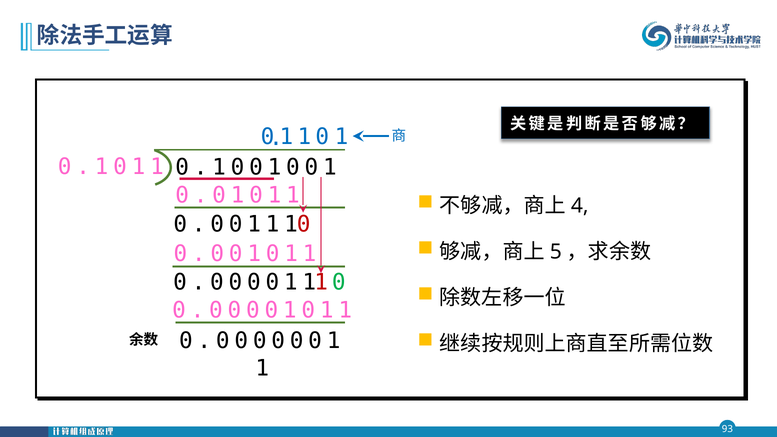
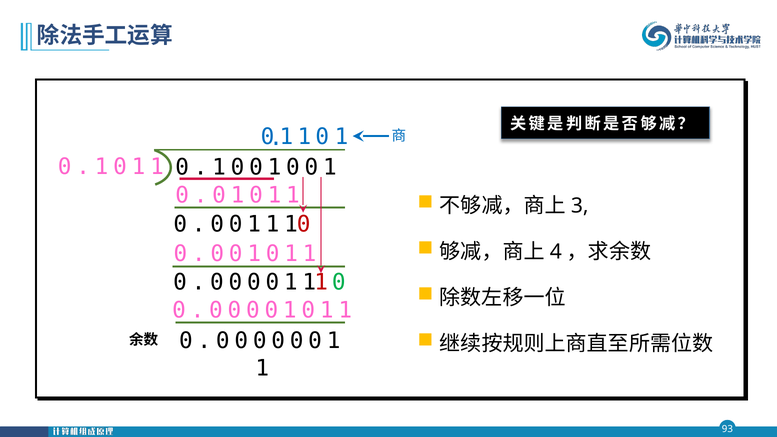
4: 4 -> 3 (580, 206)
5: 5 -> 4 (556, 252)
